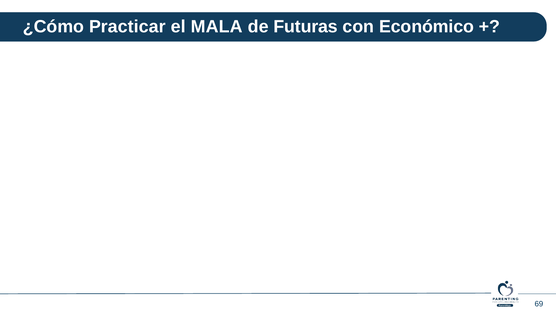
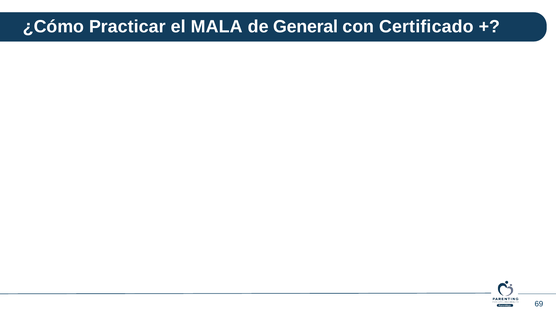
Futuras: Futuras -> General (306, 27)
Económico: Económico -> Certificado (426, 27)
